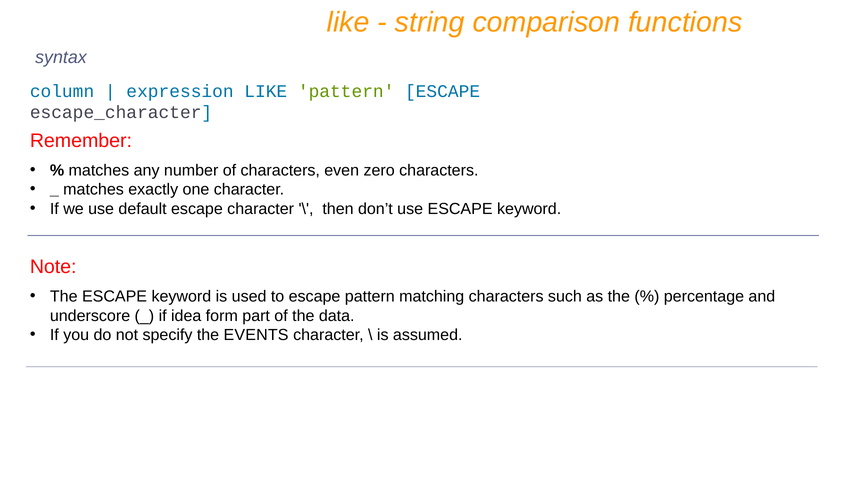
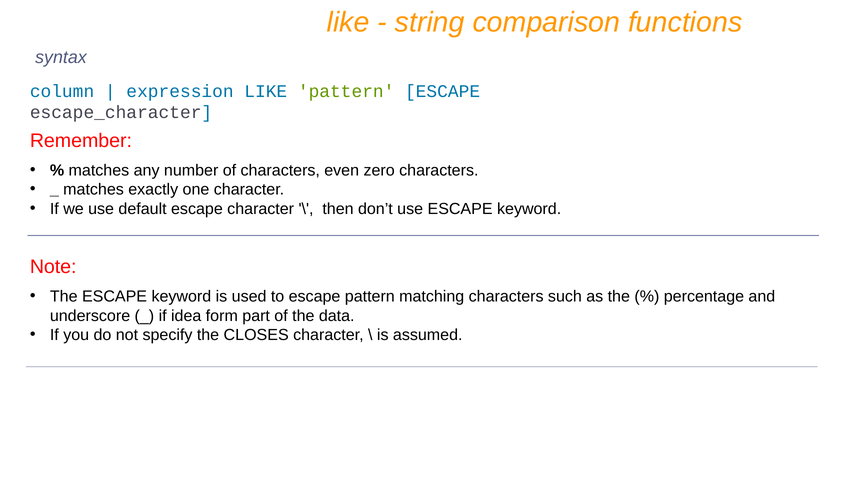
EVENTS: EVENTS -> CLOSES (256, 335)
